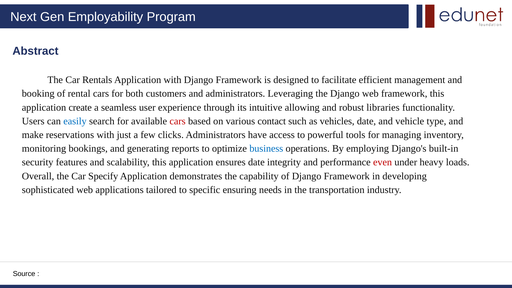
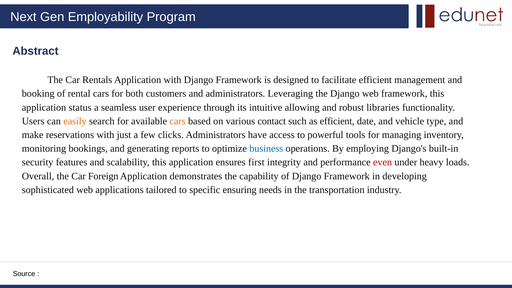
create: create -> status (80, 107)
easily colour: blue -> orange (75, 121)
cars colour: red -> orange (178, 121)
as vehicles: vehicles -> efficient (337, 121)
ensures date: date -> first (256, 162)
Specify: Specify -> Foreign (103, 176)
